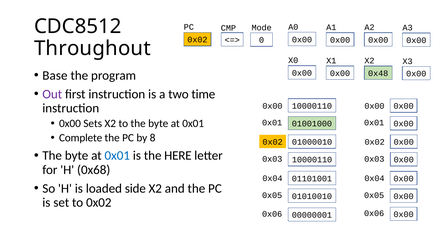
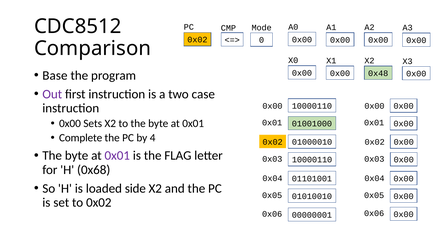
Throughout: Throughout -> Comparison (93, 48)
time: time -> case (203, 94)
8: 8 -> 4 (153, 138)
0x01 colour: blue -> purple (117, 156)
HERE: HERE -> FLAG (178, 156)
